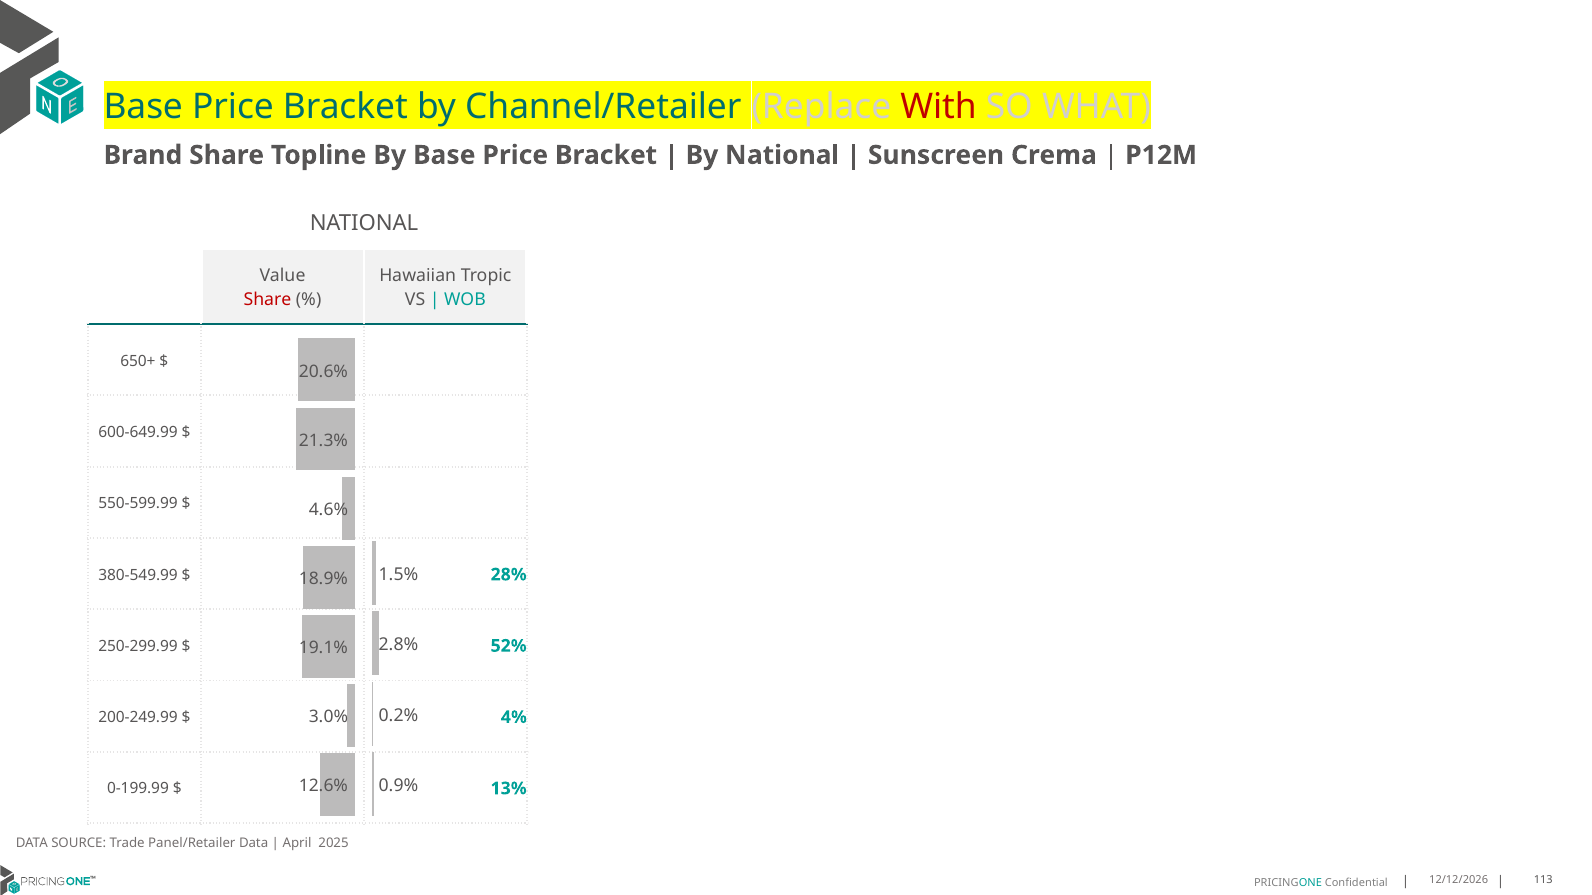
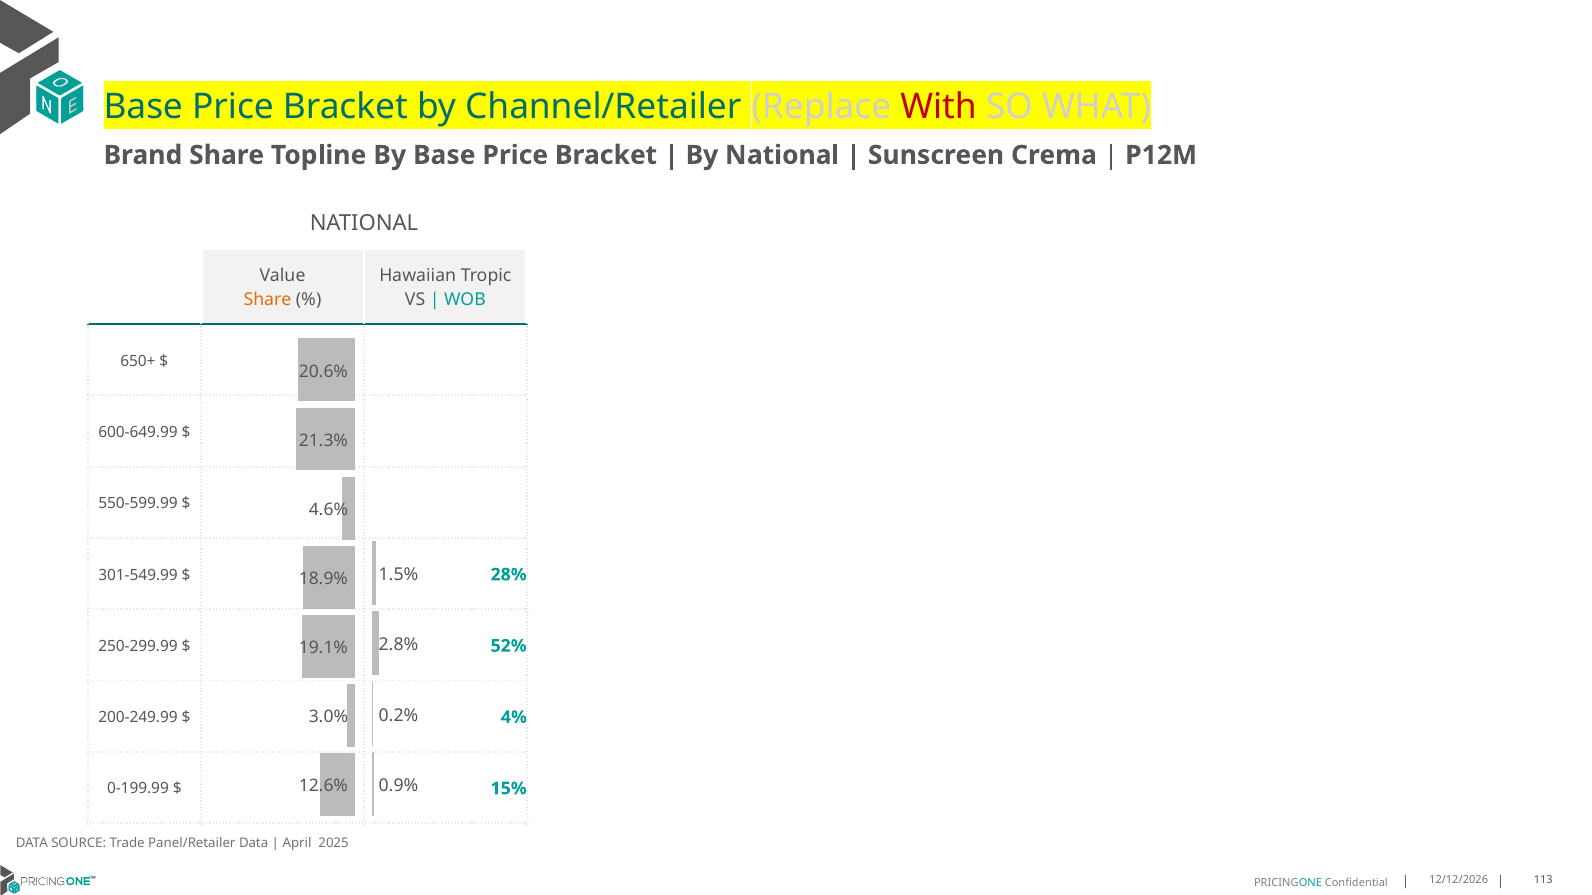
Share colour: red -> orange (268, 300)
380-549.99: 380-549.99 -> 301-549.99 (138, 575)
13%: 13% -> 15% (509, 789)
